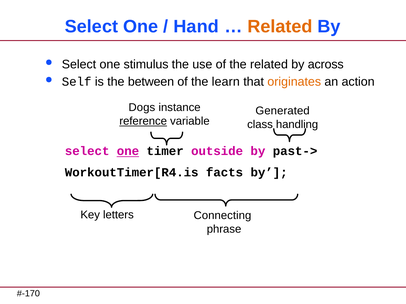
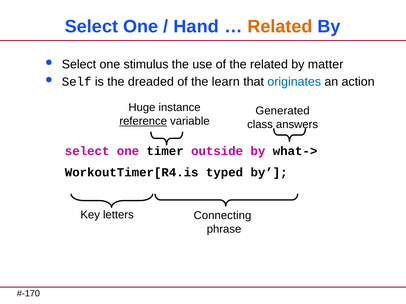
across: across -> matter (326, 64)
between: between -> dreaded (151, 82)
originates colour: orange -> blue (294, 82)
Dogs: Dogs -> Huge (142, 108)
handling: handling -> answers (297, 125)
one underline: present -> none (128, 151)
past->: past-> -> what-> (295, 151)
facts: facts -> typed (225, 173)
